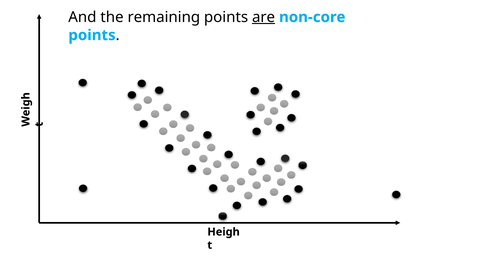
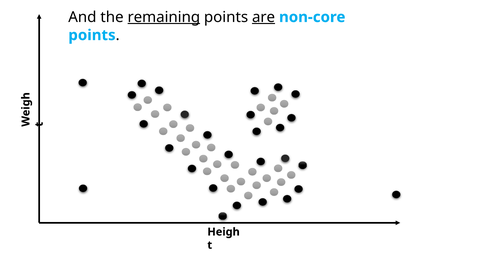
remaining underline: none -> present (164, 17)
